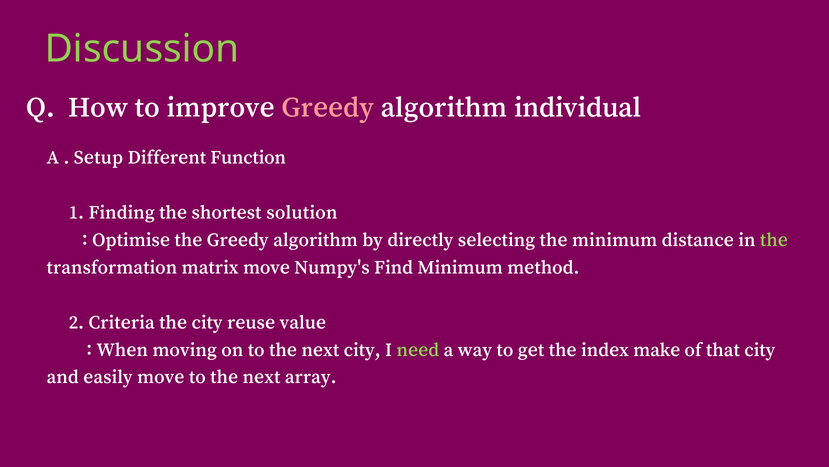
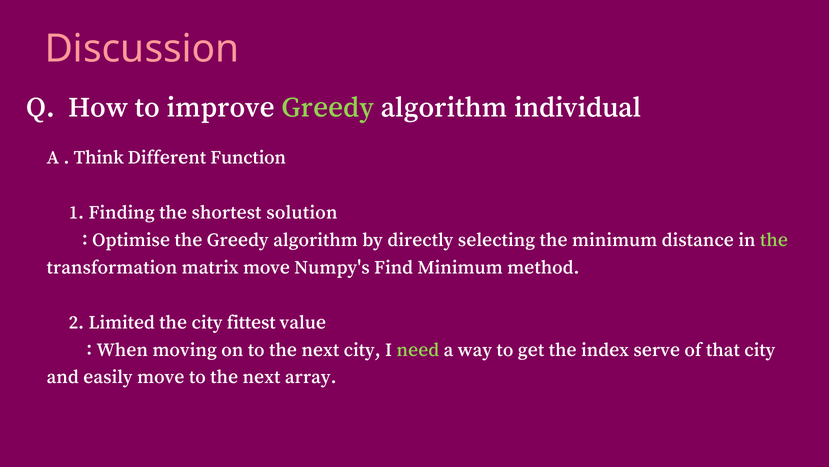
Discussion colour: light green -> pink (142, 49)
Greedy colour: pink -> light green (328, 107)
Setup: Setup -> Think (99, 157)
Criteria: Criteria -> Limited (122, 322)
reuse: reuse -> fittest (251, 322)
make: make -> serve (657, 349)
